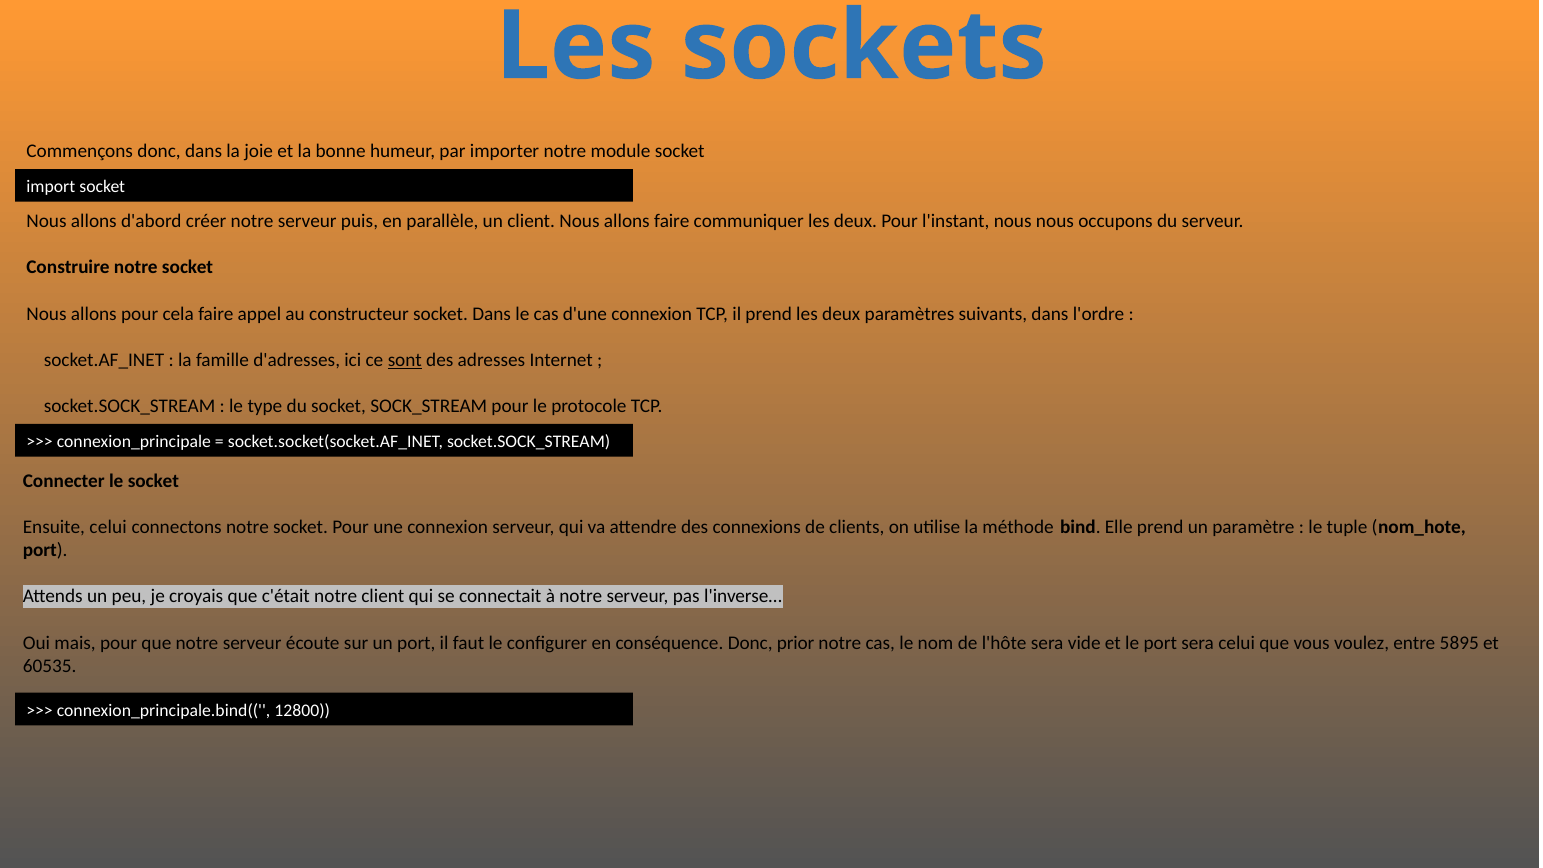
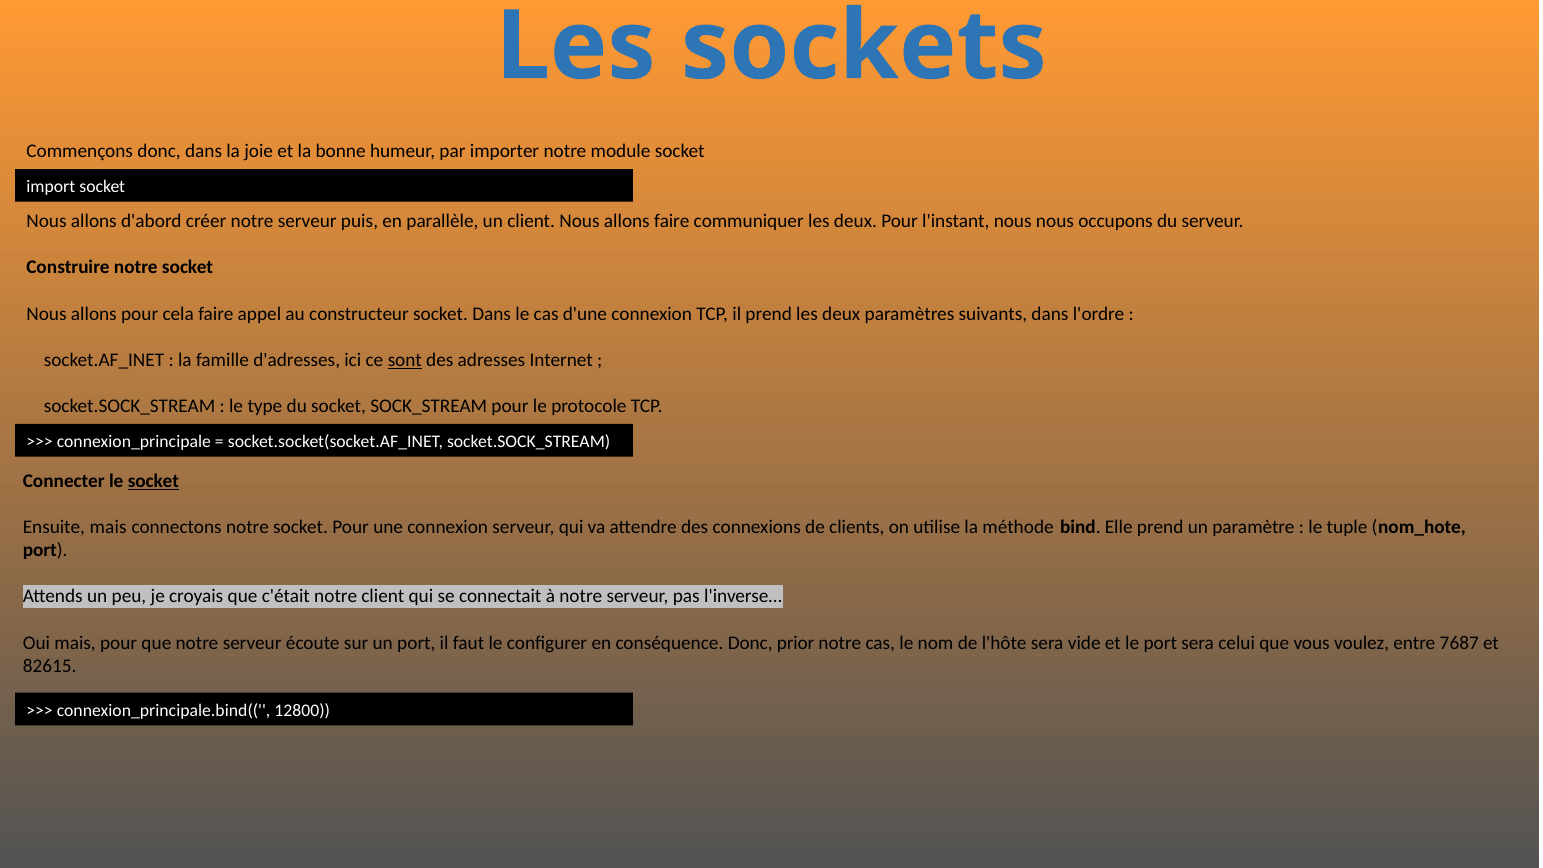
socket underline: none -> present (153, 481)
Ensuite celui: celui -> mais (108, 527)
5895: 5895 -> 7687 (1459, 643)
60535: 60535 -> 82615 (50, 666)
